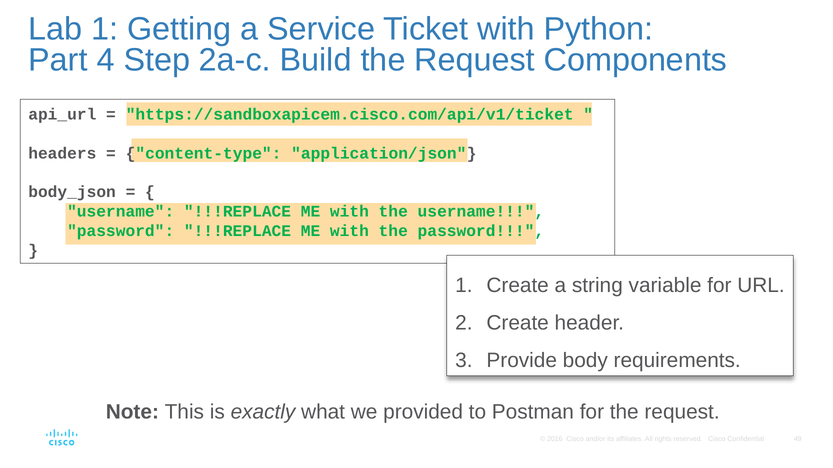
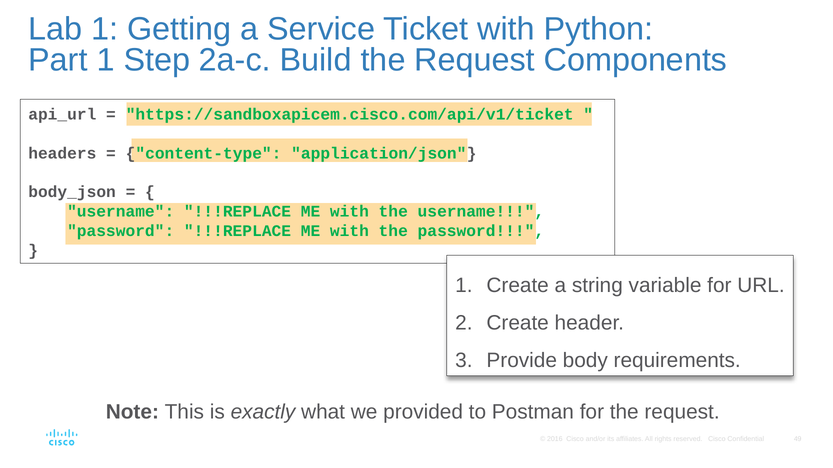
Part 4: 4 -> 1 (106, 60)
